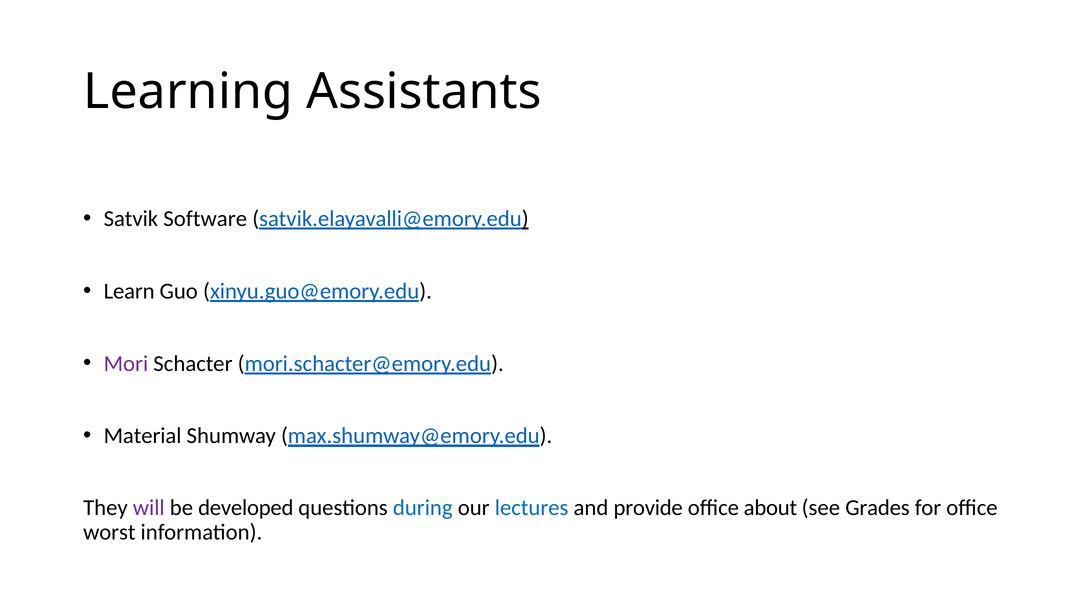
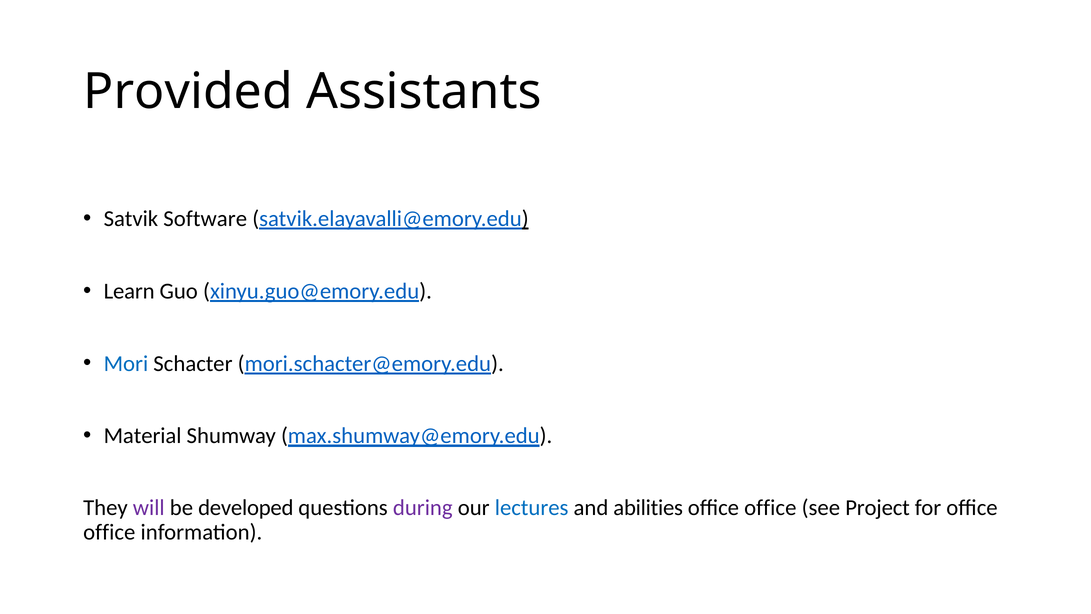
Learning: Learning -> Provided (188, 92)
Mori colour: purple -> blue (126, 363)
during colour: blue -> purple (423, 508)
provide: provide -> abilities (648, 508)
about: about -> office (770, 508)
Grades: Grades -> Project (878, 508)
worst: worst -> office (109, 532)
